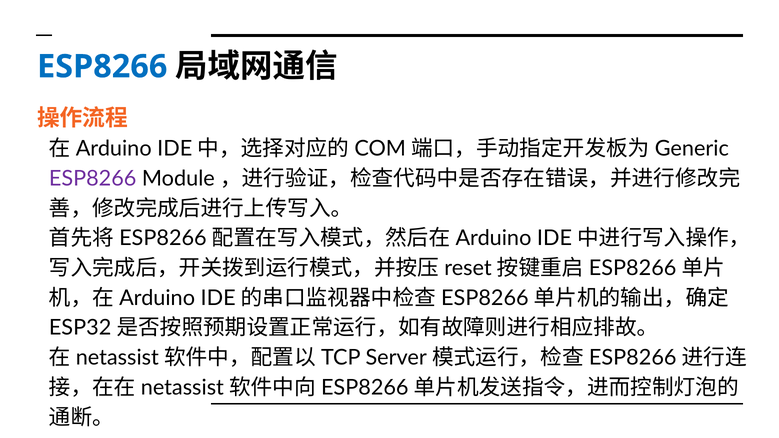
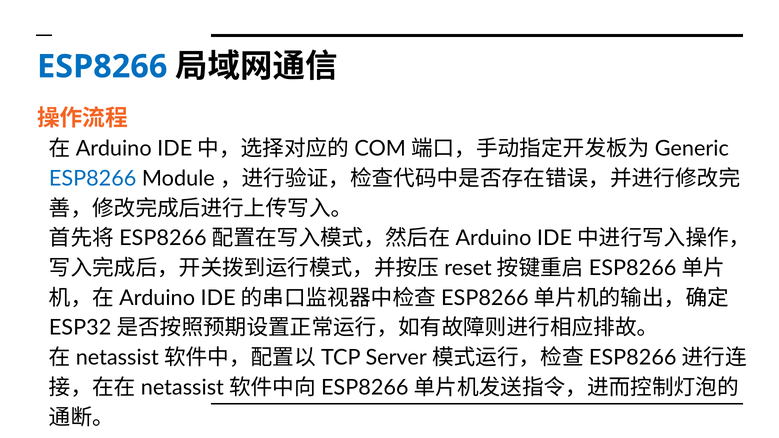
ESP8266 colour: purple -> blue (93, 179)
